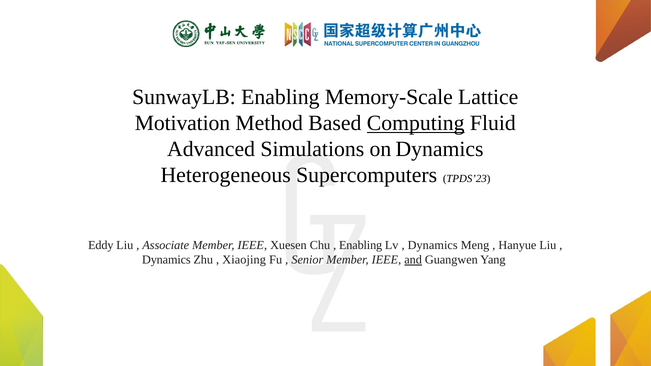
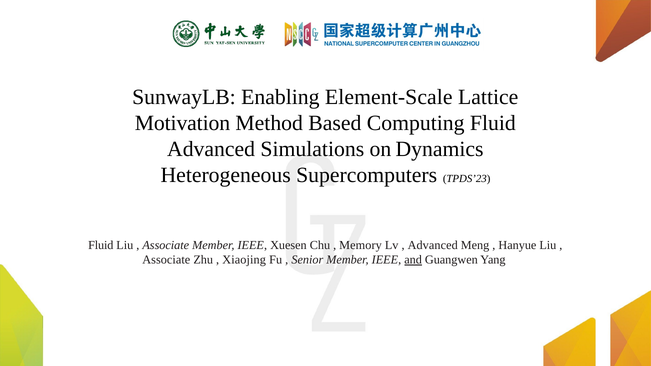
Memory-Scale: Memory-Scale -> Element-Scale (389, 97)
Computing underline: present -> none (416, 123)
Eddy: Eddy -> Fluid (101, 245)
Enabling: Enabling -> Memory (361, 245)
Dynamics: Dynamics -> Advanced (433, 245)
Dynamics: Dynamics -> Associate (166, 260)
